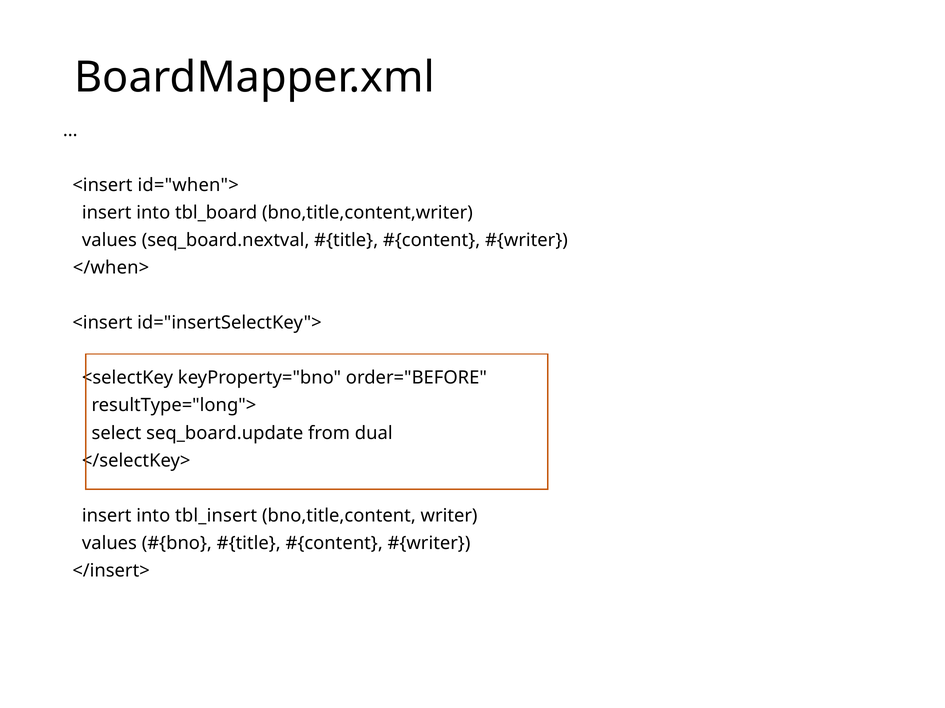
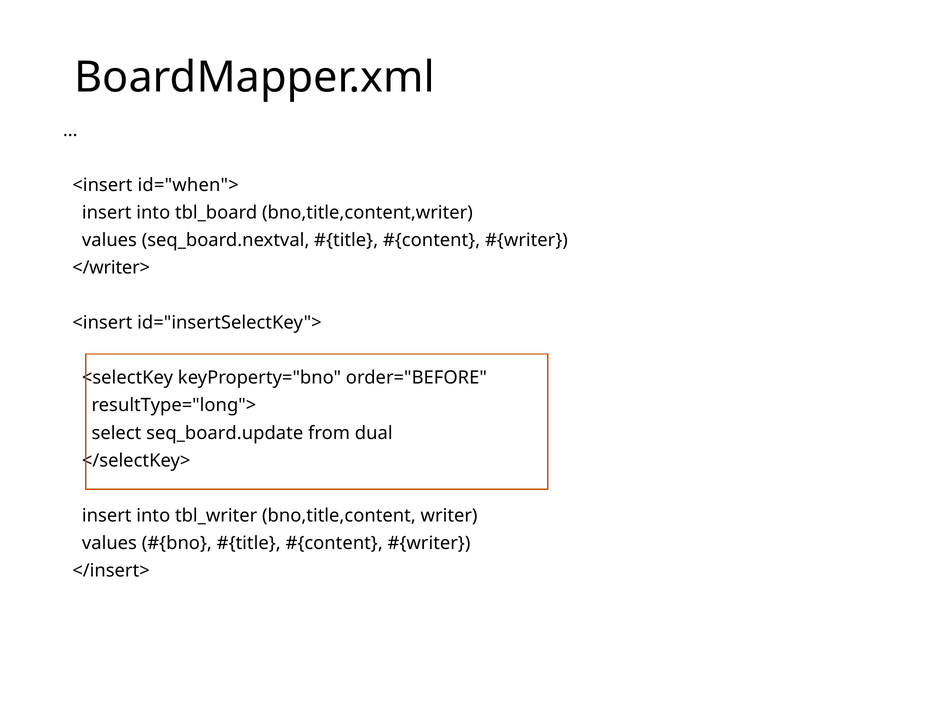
</when>: </when> -> </writer> (111, 268)
tbl_insert: tbl_insert -> tbl_writer (216, 516)
